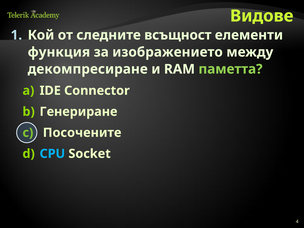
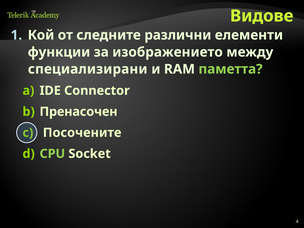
всъщност: всъщност -> различни (178, 35)
функция: функция -> функции (59, 52)
декомпресиране: декомпресиране -> специализирани (88, 69)
Генериране: Генериране -> Пренасочен (79, 112)
CPU colour: light blue -> light green (52, 154)
